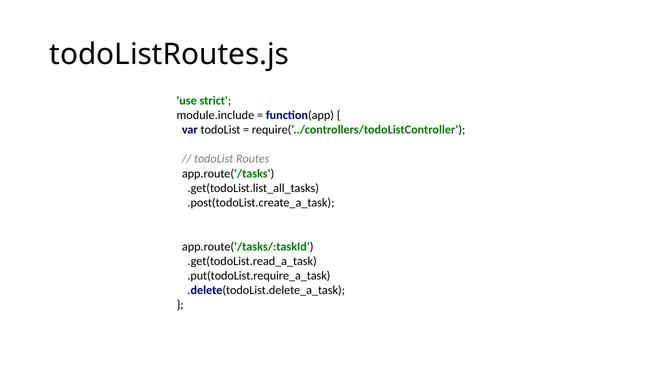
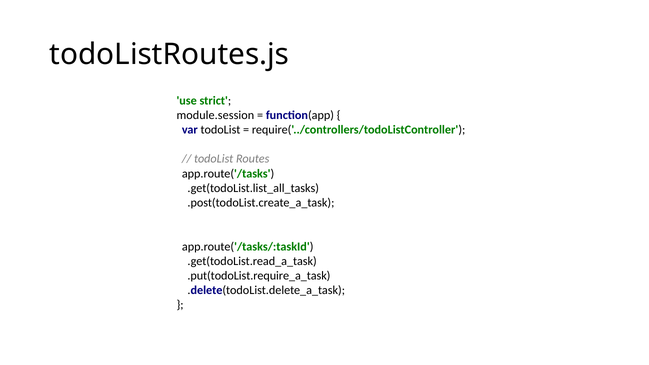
module.include: module.include -> module.session (215, 115)
